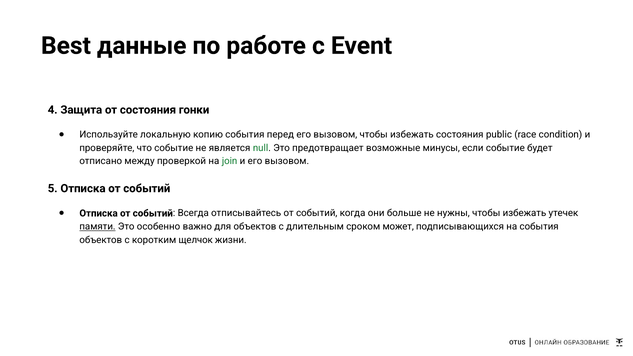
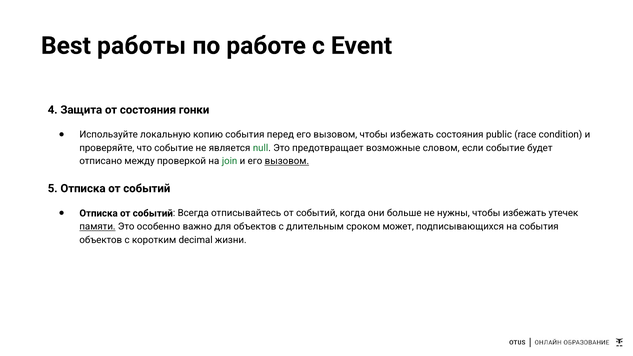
данные: данные -> работы (141, 46)
минусы: минусы -> словом (441, 148)
вызовом underline: none -> present (287, 161)
щелчок: щелчок -> decimal (196, 240)
